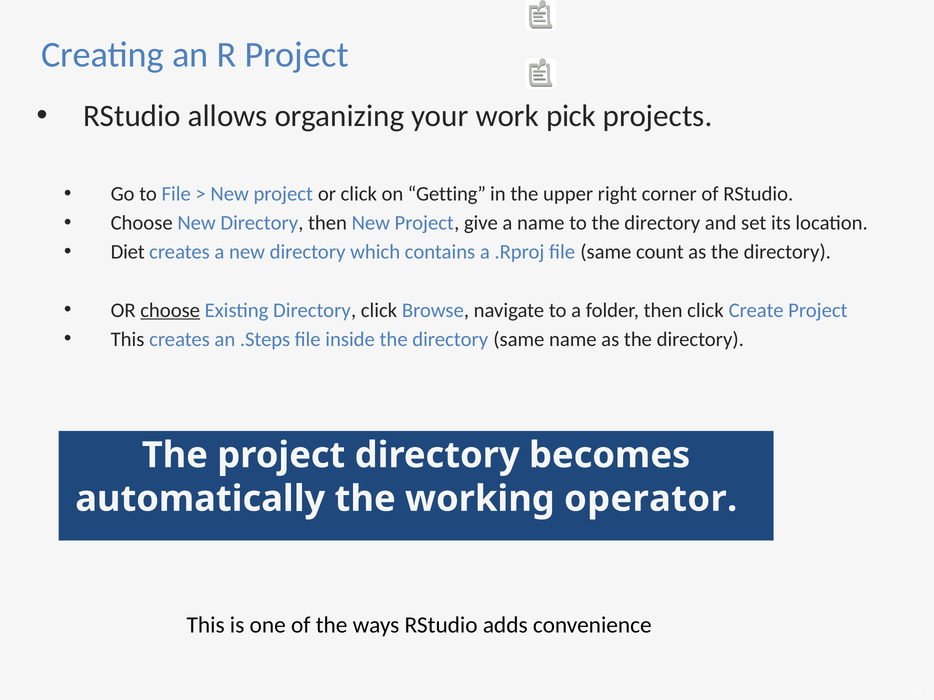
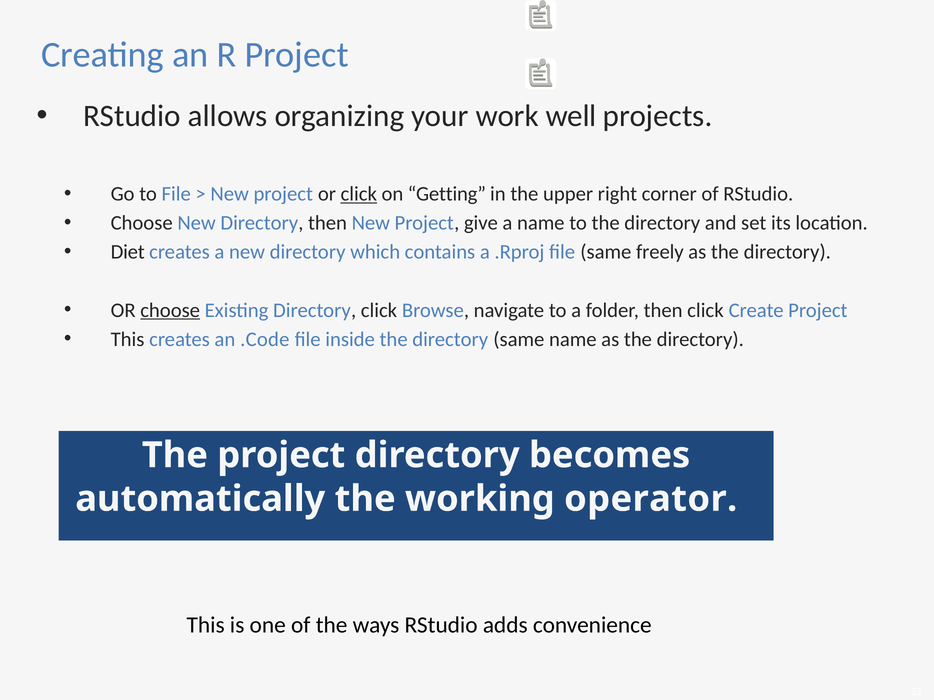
pick: pick -> well (571, 116)
click underline: none -> present (359, 194)
count: count -> freely (660, 252)
.Steps: .Steps -> .Code (265, 339)
